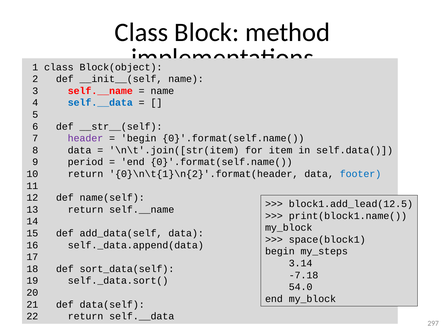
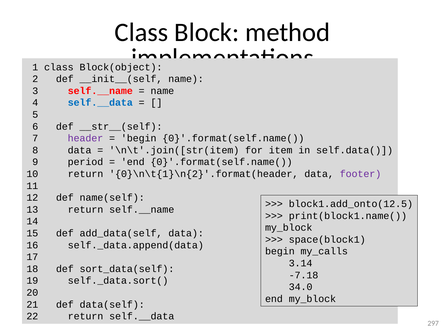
footer colour: blue -> purple (361, 174)
block1.add_lead(12.5: block1.add_lead(12.5 -> block1.add_onto(12.5 (351, 204)
my_steps: my_steps -> my_calls (324, 251)
54.0: 54.0 -> 34.0 (301, 287)
